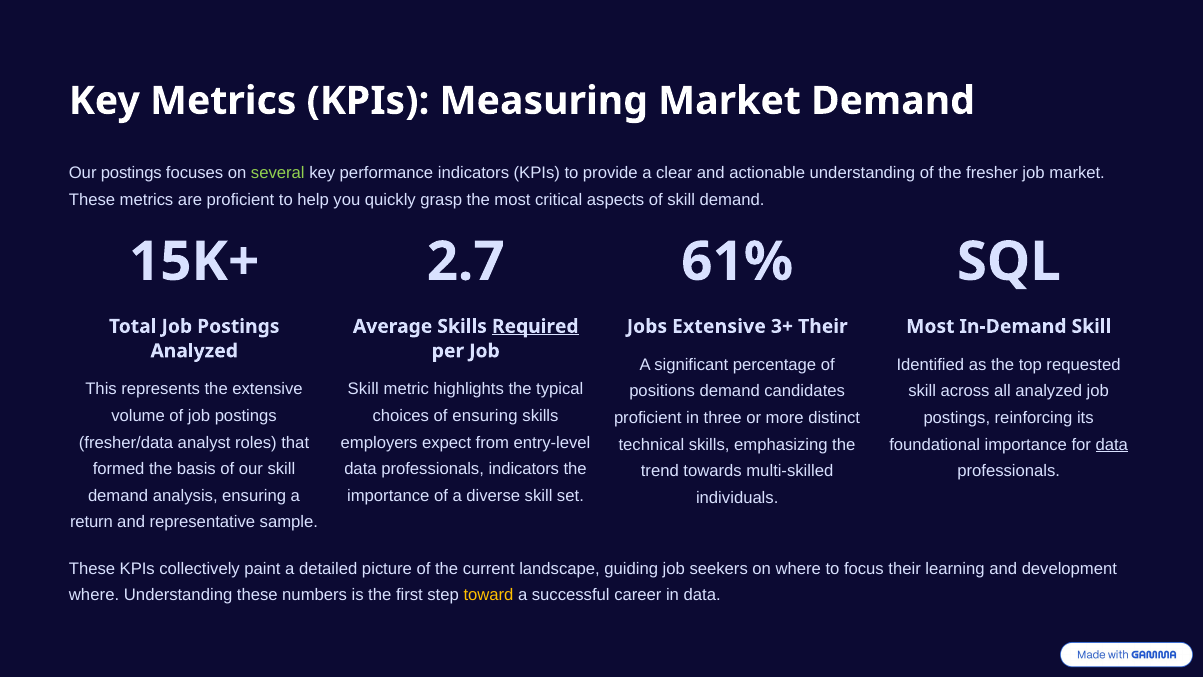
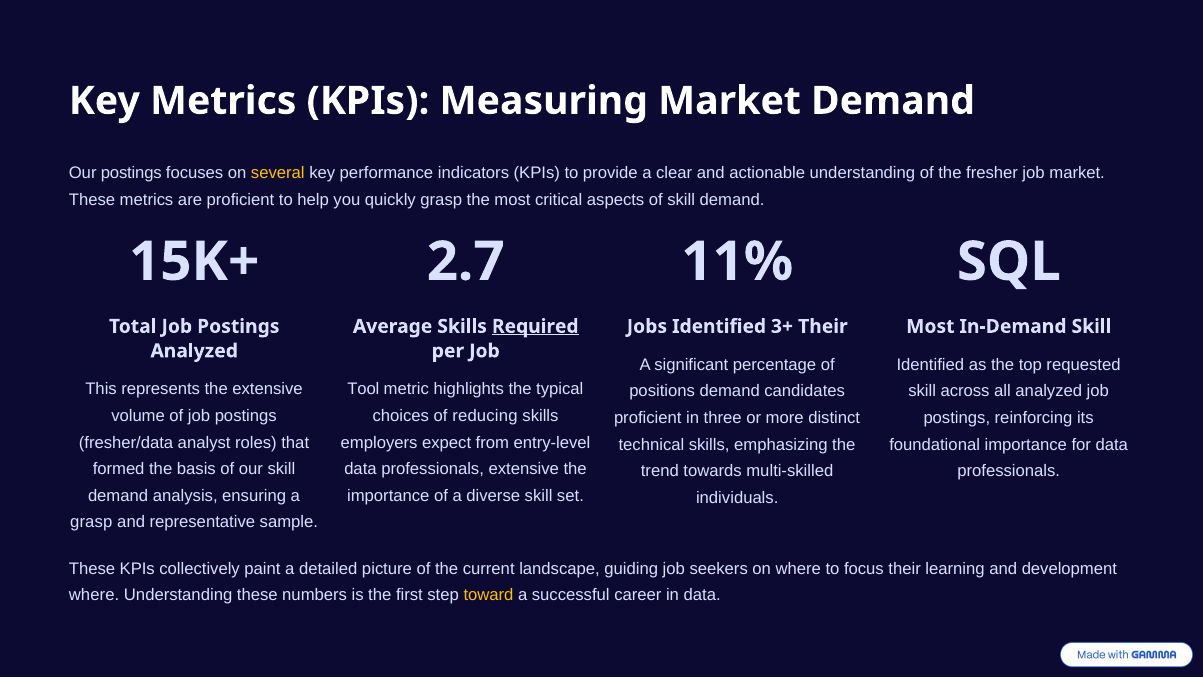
several colour: light green -> yellow (278, 173)
61%: 61% -> 11% (737, 262)
Jobs Extensive: Extensive -> Identified (719, 326)
Skill: Skill -> Tool (363, 389)
of ensuring: ensuring -> reducing (485, 416)
data underline: present -> none (1112, 444)
professionals indicators: indicators -> extensive (524, 469)
return: return -> grasp (91, 522)
